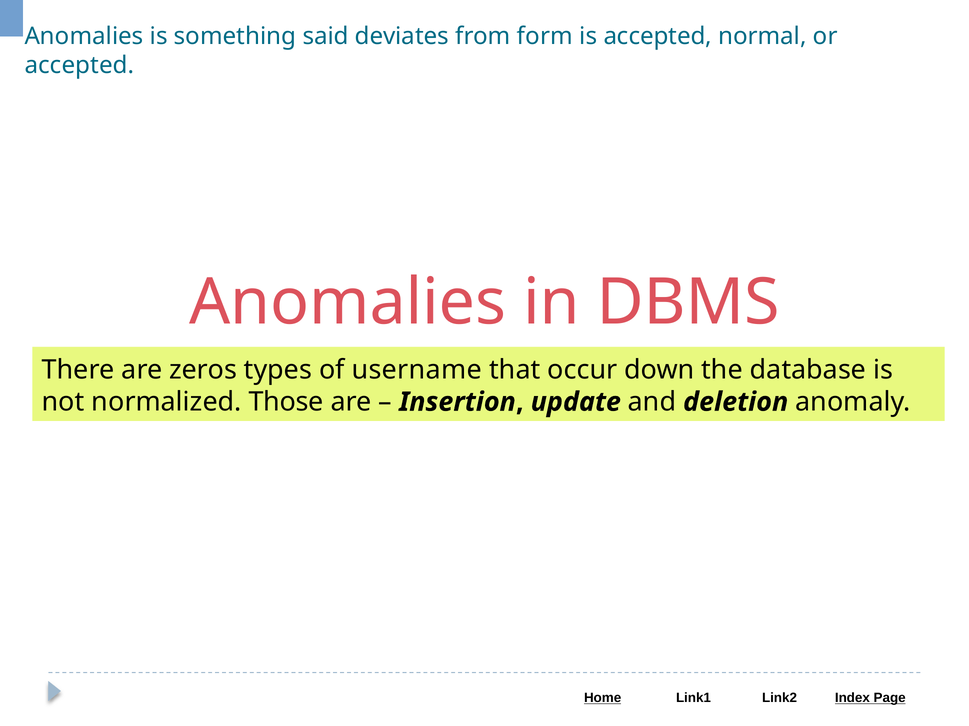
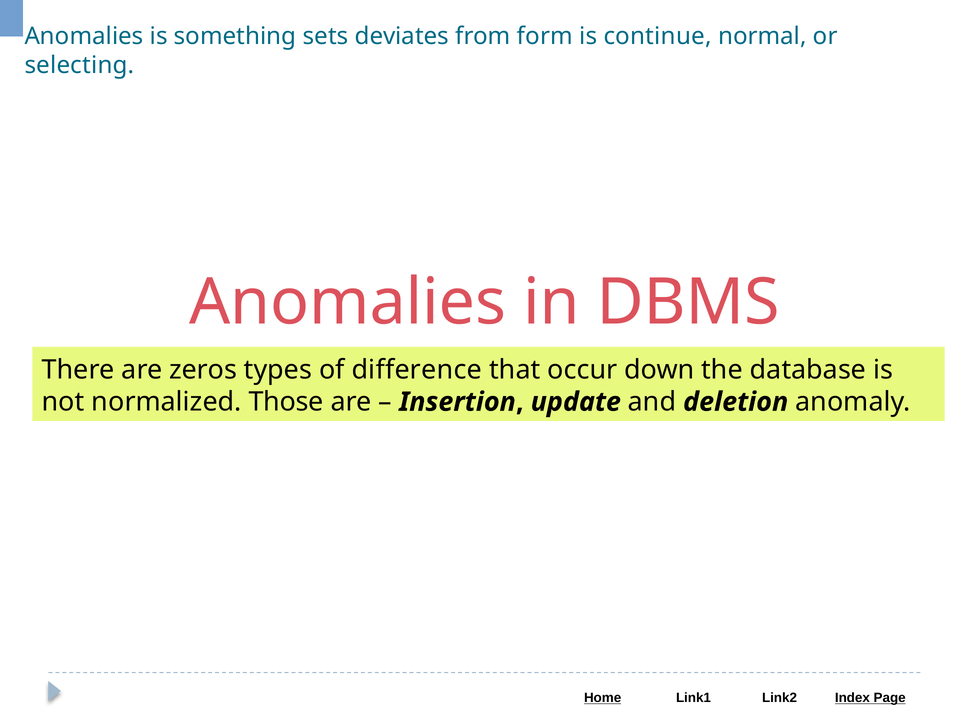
said: said -> sets (326, 36)
is accepted: accepted -> continue (658, 36)
accepted: accepted -> selecting (79, 65)
username: username -> difference (417, 370)
